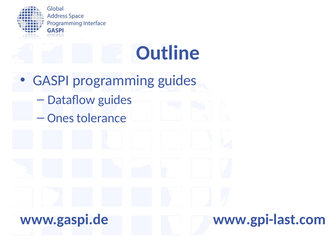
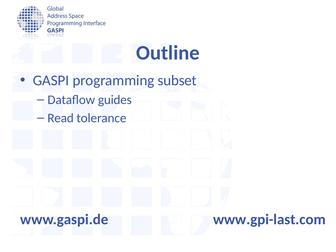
programming guides: guides -> subset (177, 81)
Ones: Ones -> Read (61, 118)
